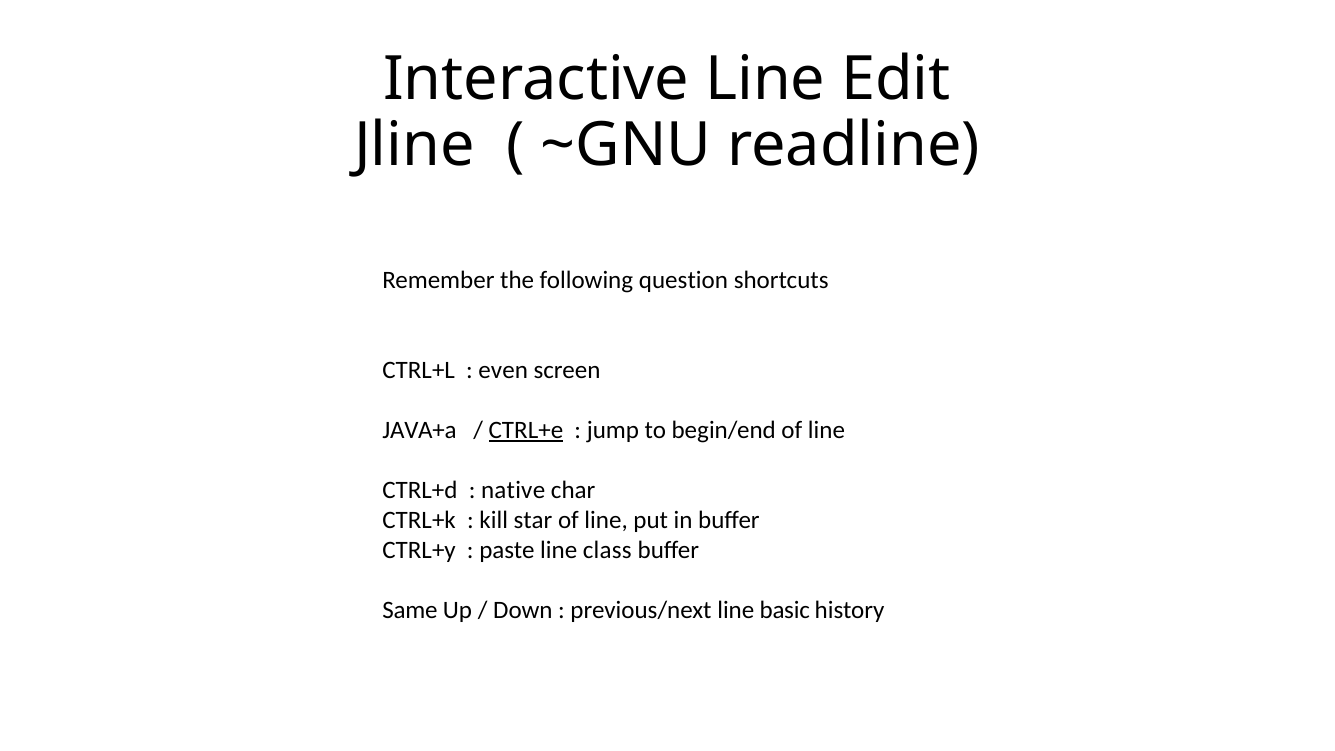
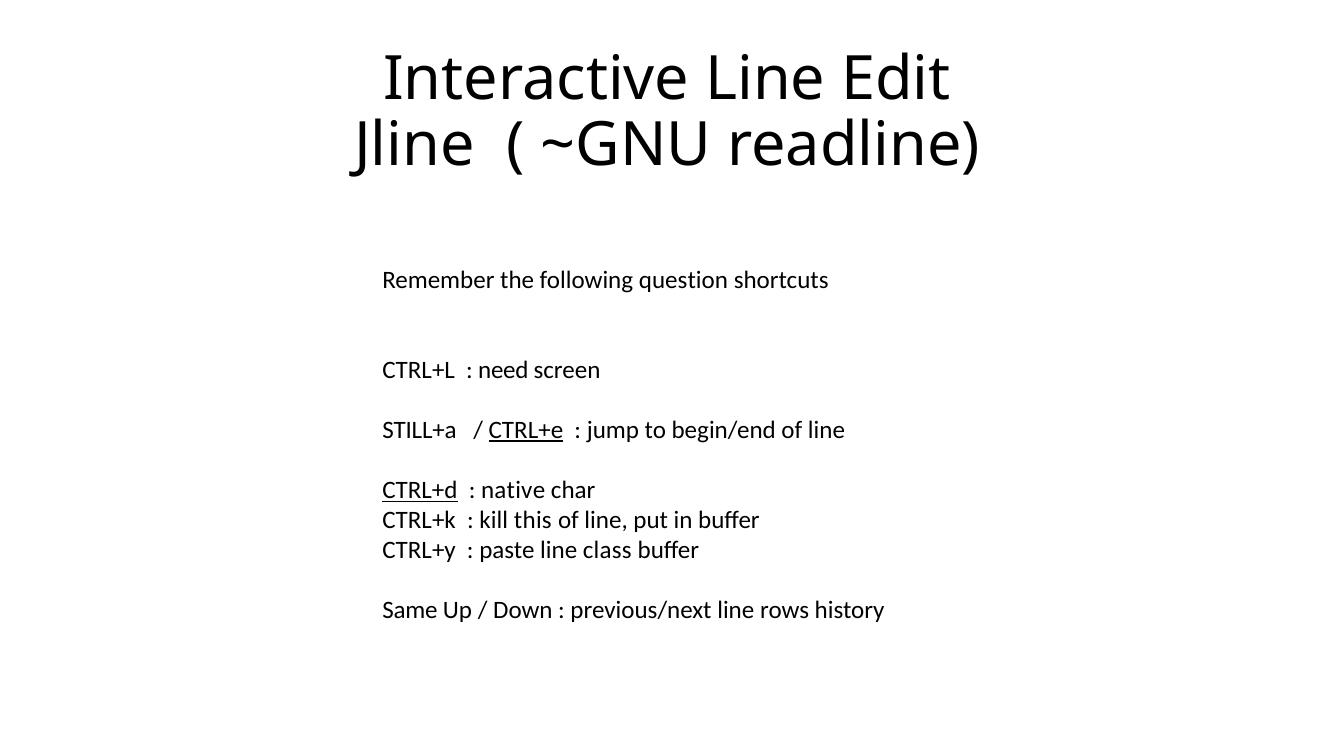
even: even -> need (503, 370)
JAVA+a: JAVA+a -> STILL+a (419, 430)
CTRL+d underline: none -> present (420, 491)
star: star -> this (533, 521)
basic: basic -> rows (785, 611)
